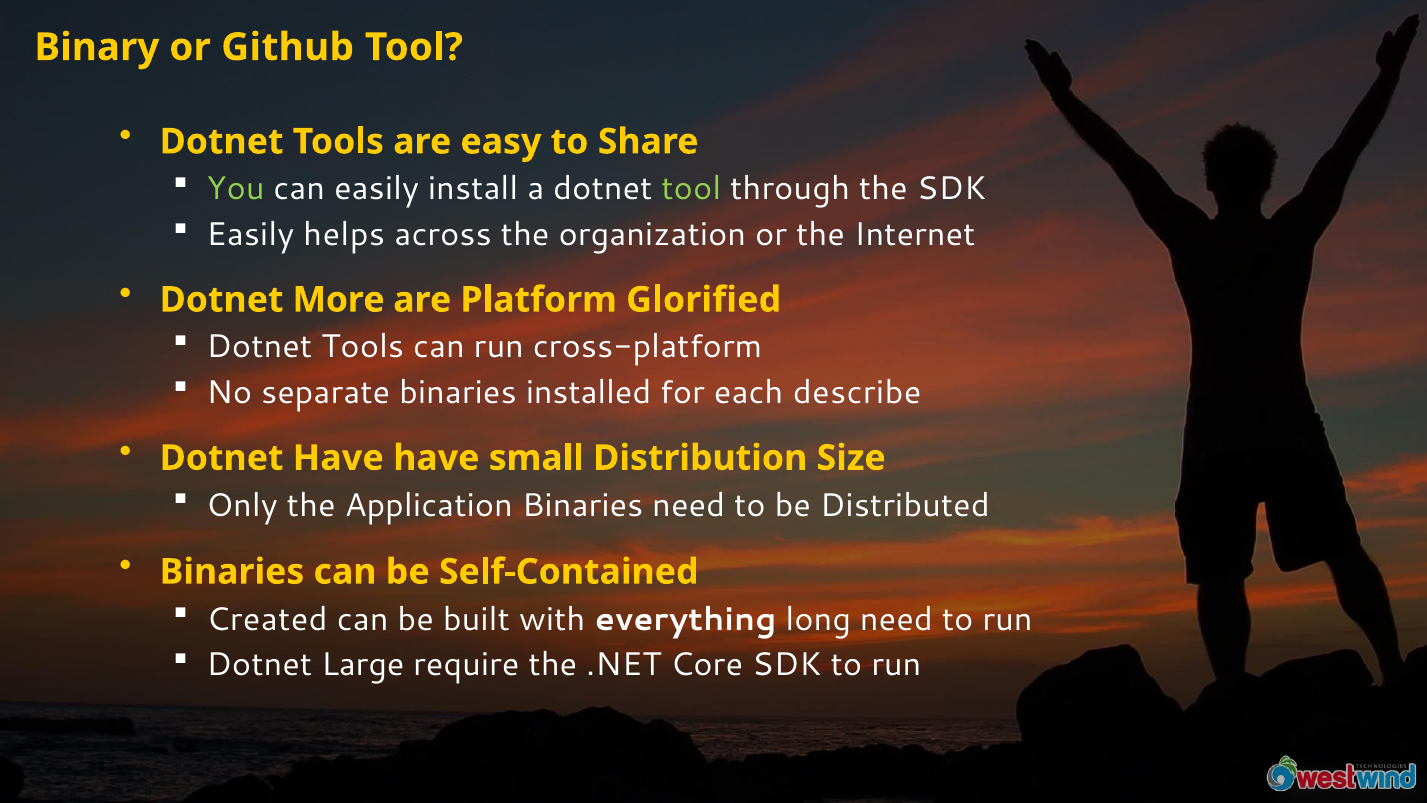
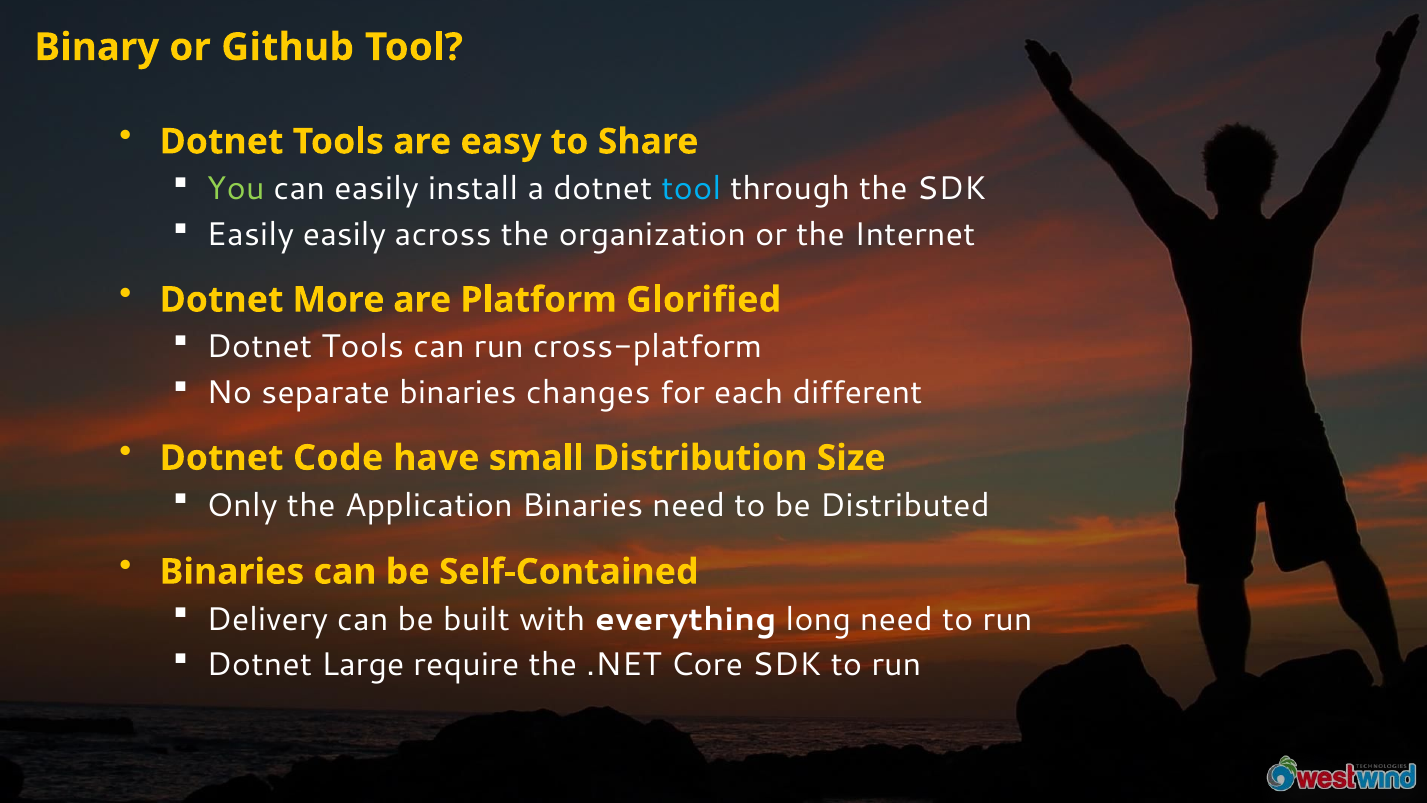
tool colour: light green -> light blue (691, 189)
Easily helps: helps -> easily (344, 235)
installed: installed -> changes (588, 393)
describe: describe -> different (857, 393)
Dotnet Have: Have -> Code (338, 458)
Created: Created -> Delivery (267, 619)
